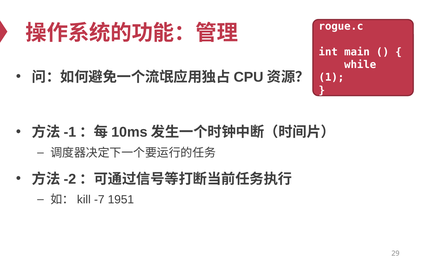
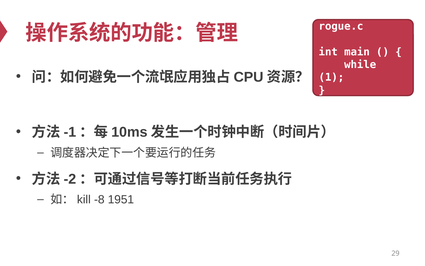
-7: -7 -> -8 (99, 199)
